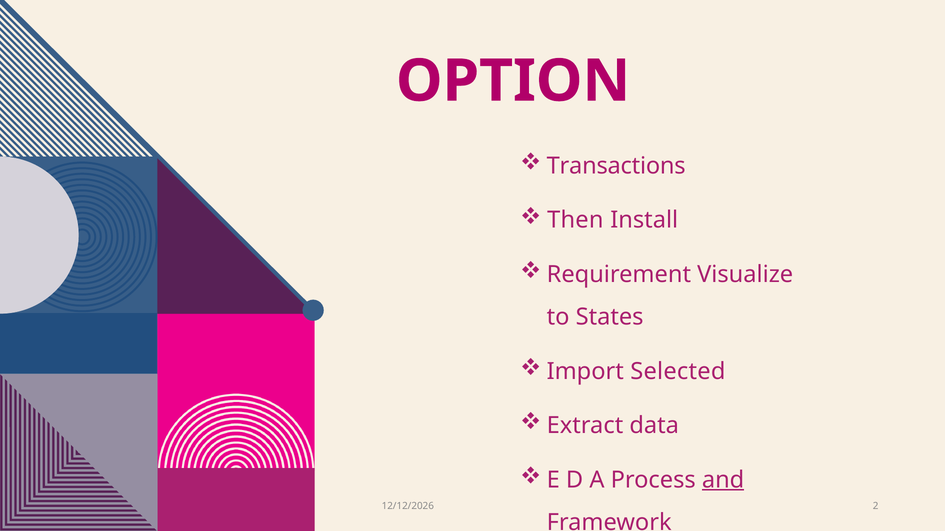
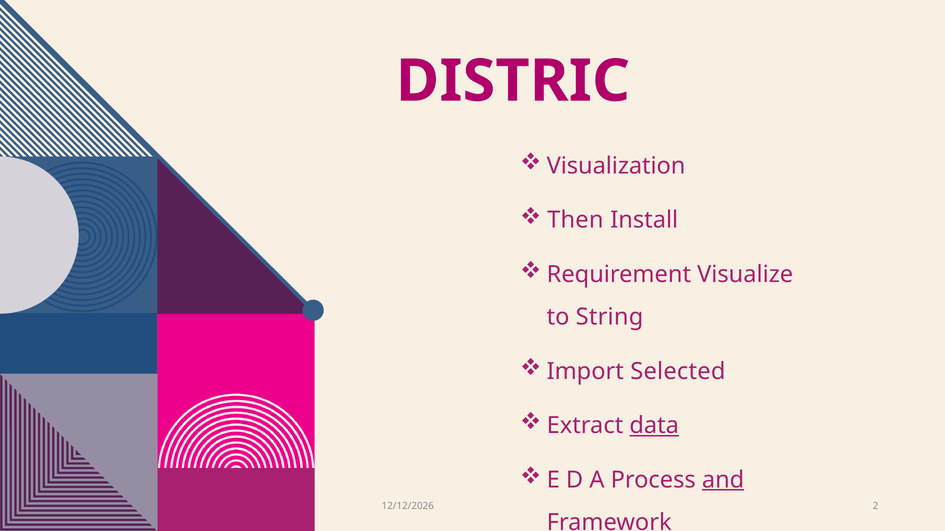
OPTION: OPTION -> DISTRIC (513, 81)
Transactions: Transactions -> Visualization (616, 166)
States: States -> String (609, 317)
data underline: none -> present (654, 426)
